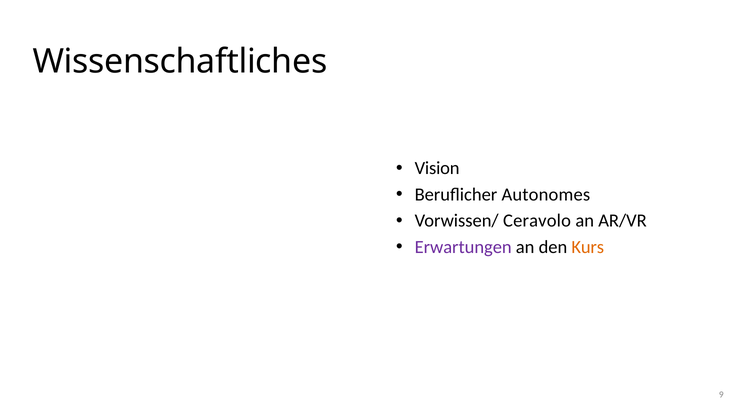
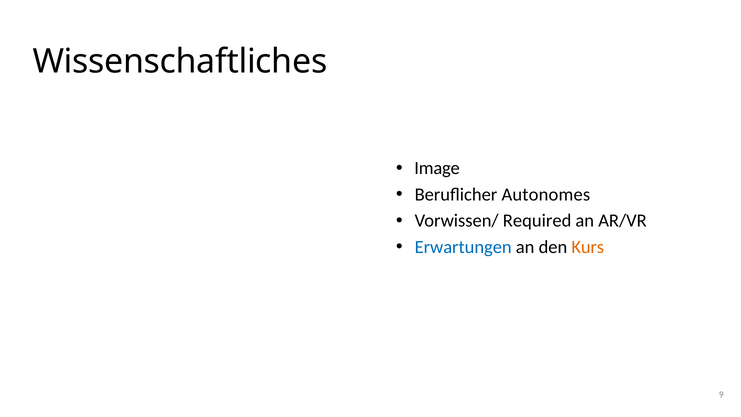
Vision: Vision -> Image (437, 168)
Ceravolo: Ceravolo -> Required (537, 221)
Erwartungen colour: purple -> blue (463, 247)
